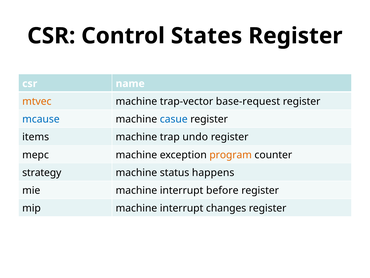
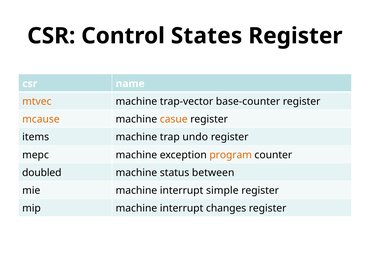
base-request: base-request -> base-counter (248, 101)
mcause colour: blue -> orange (41, 119)
casue colour: blue -> orange (174, 119)
strategy: strategy -> doubled (42, 172)
happens: happens -> between (213, 172)
before: before -> simple (222, 190)
